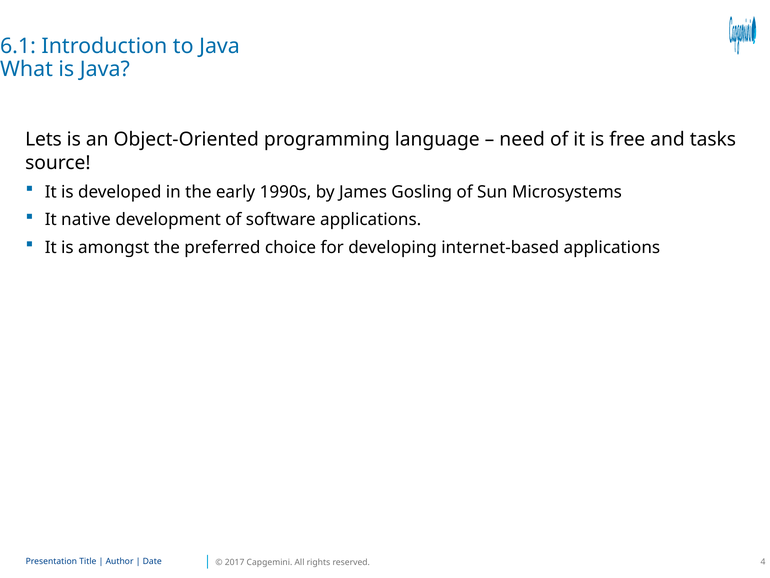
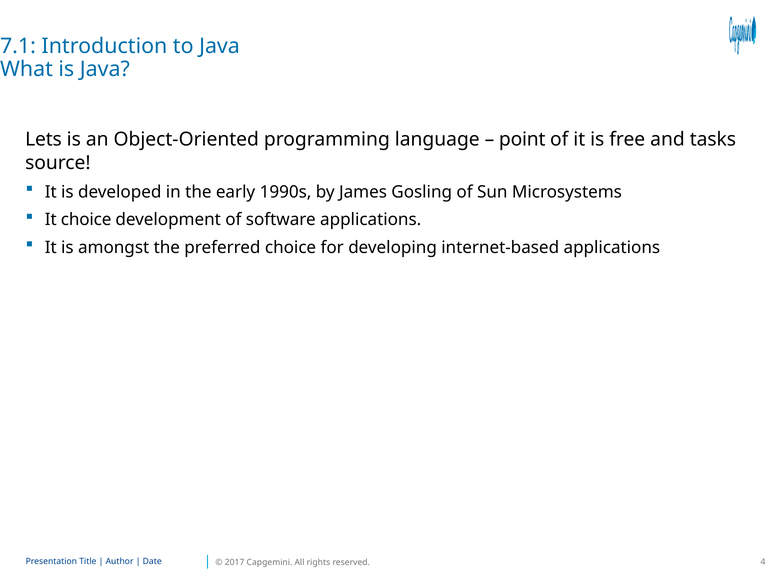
6.1: 6.1 -> 7.1 (18, 46)
need: need -> point (522, 139)
It native: native -> choice (86, 220)
